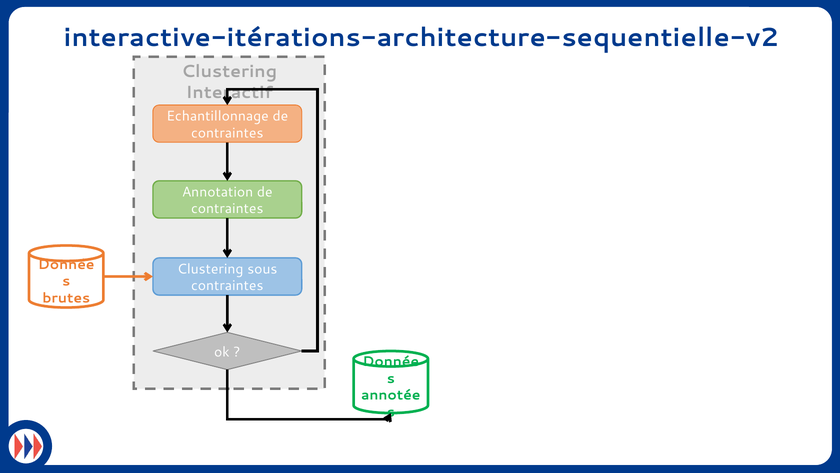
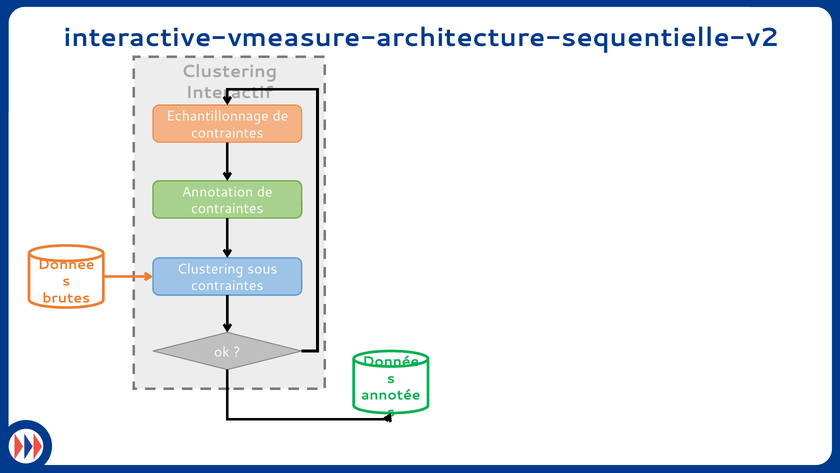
interactive-itérations-architecture-sequentielle-v2: interactive-itérations-architecture-sequentielle-v2 -> interactive-vmeasure-architecture-sequentielle-v2 (421, 37)
